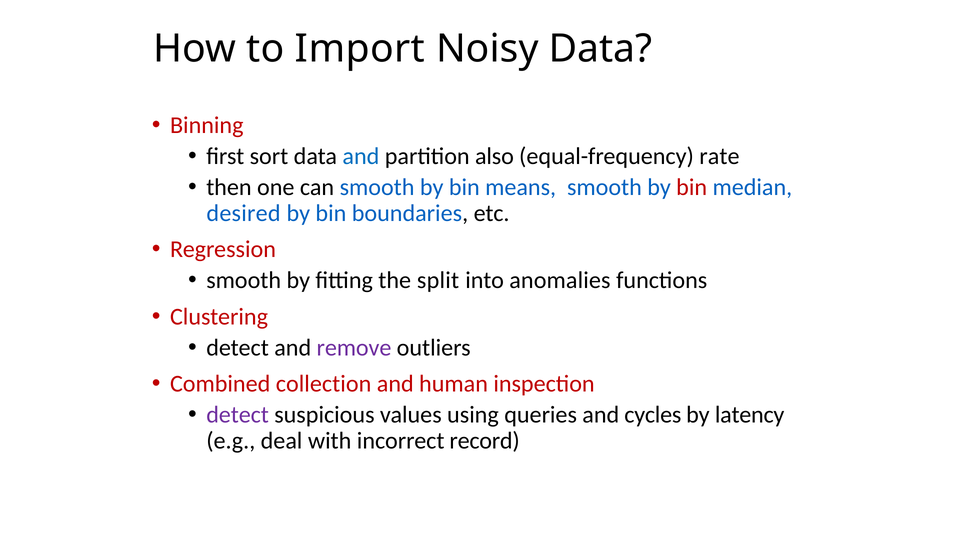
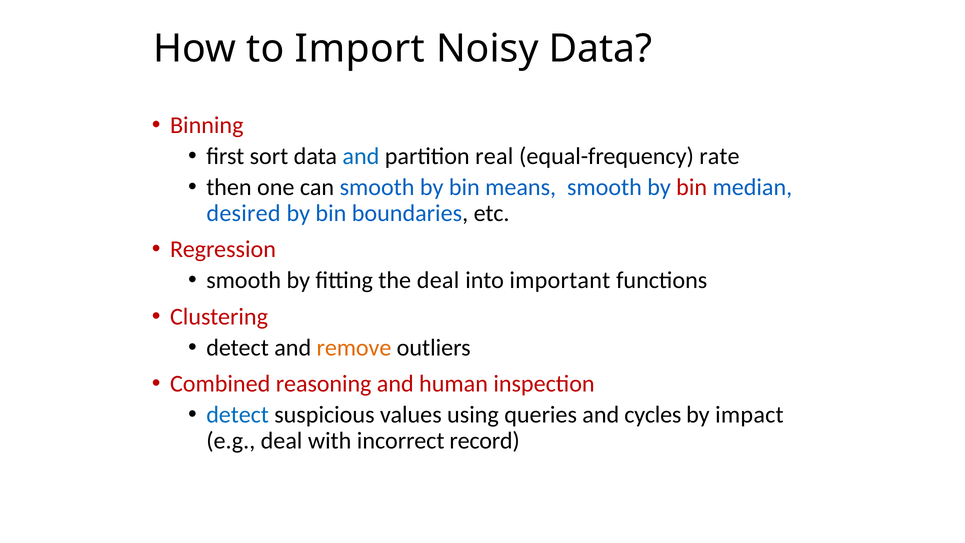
also: also -> real (494, 156)
the split: split -> deal (438, 280)
anomalies: anomalies -> important (560, 280)
remove colour: purple -> orange (354, 348)
collection: collection -> reasoning (324, 384)
detect colour: purple -> blue (238, 415)
latency: latency -> impact (749, 415)
